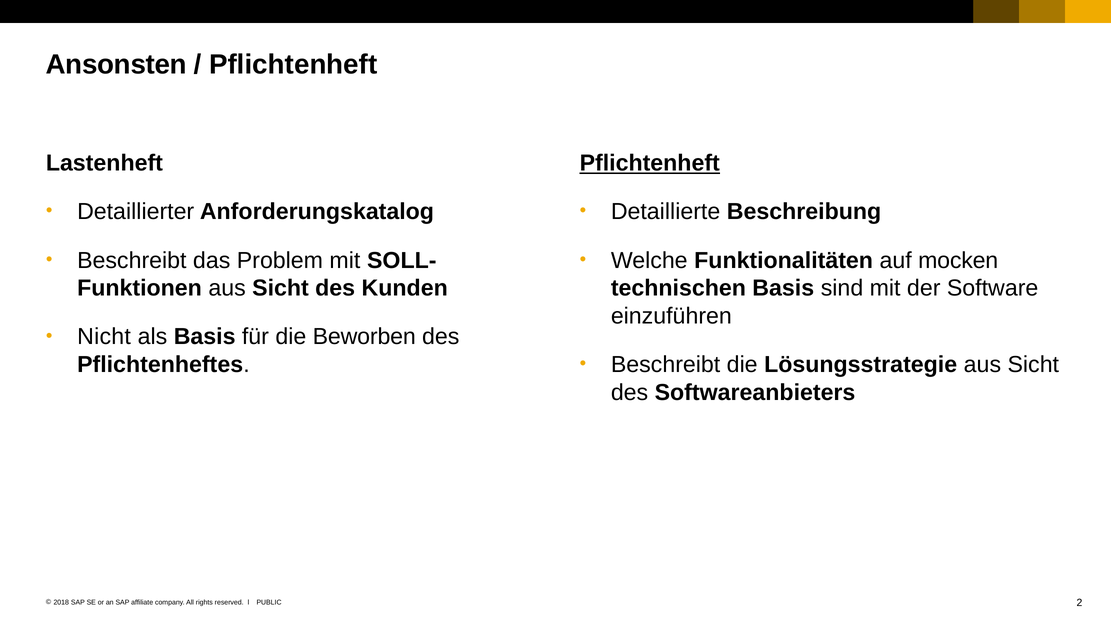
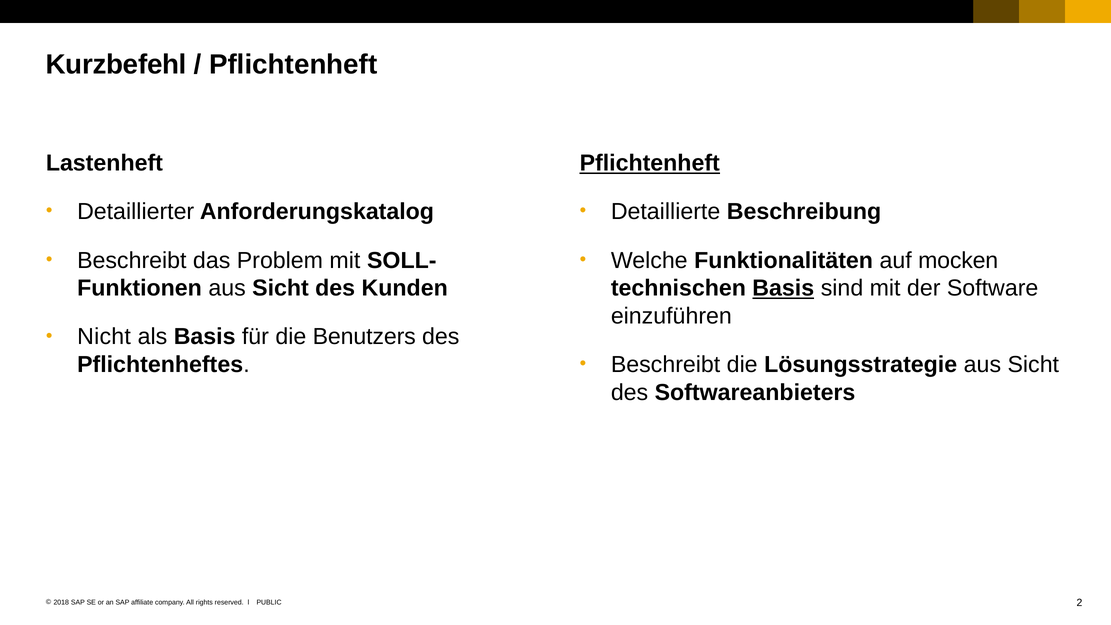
Ansonsten: Ansonsten -> Kurzbefehl (116, 65)
Basis underline: none -> present (783, 288)
Beworben: Beworben -> Benutzers (364, 337)
